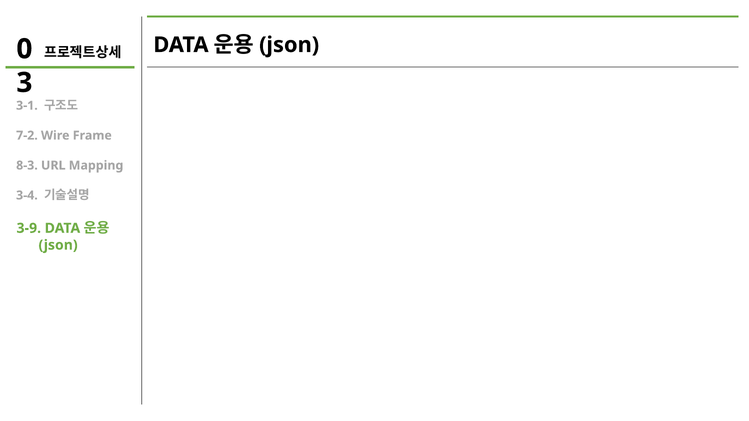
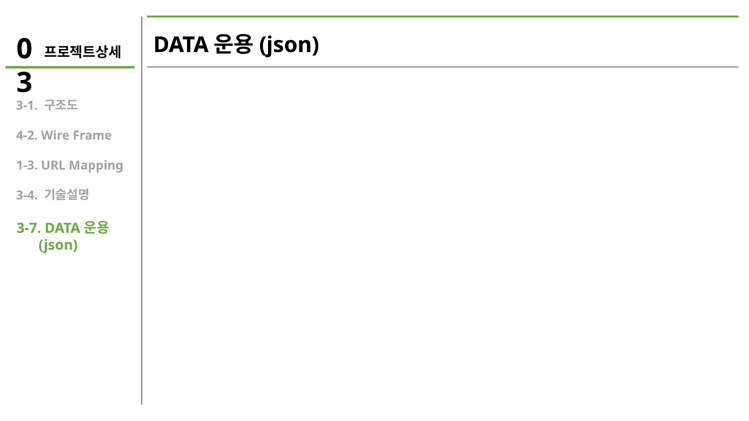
7-2: 7-2 -> 4-2 (27, 136)
8-3: 8-3 -> 1-3 (27, 166)
3-9: 3-9 -> 3-7 (29, 228)
